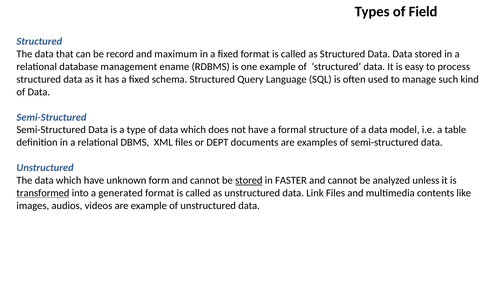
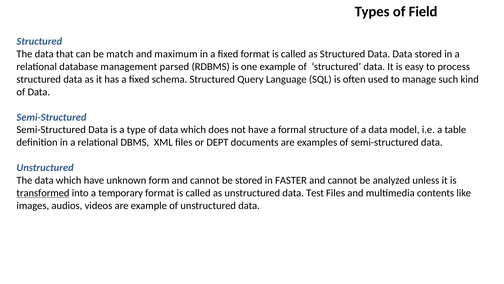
record: record -> match (120, 54)
ename: ename -> parsed (174, 67)
stored underline: present -> none (249, 180)
generated: generated -> temporary (121, 193)
Link: Link -> Test (315, 193)
